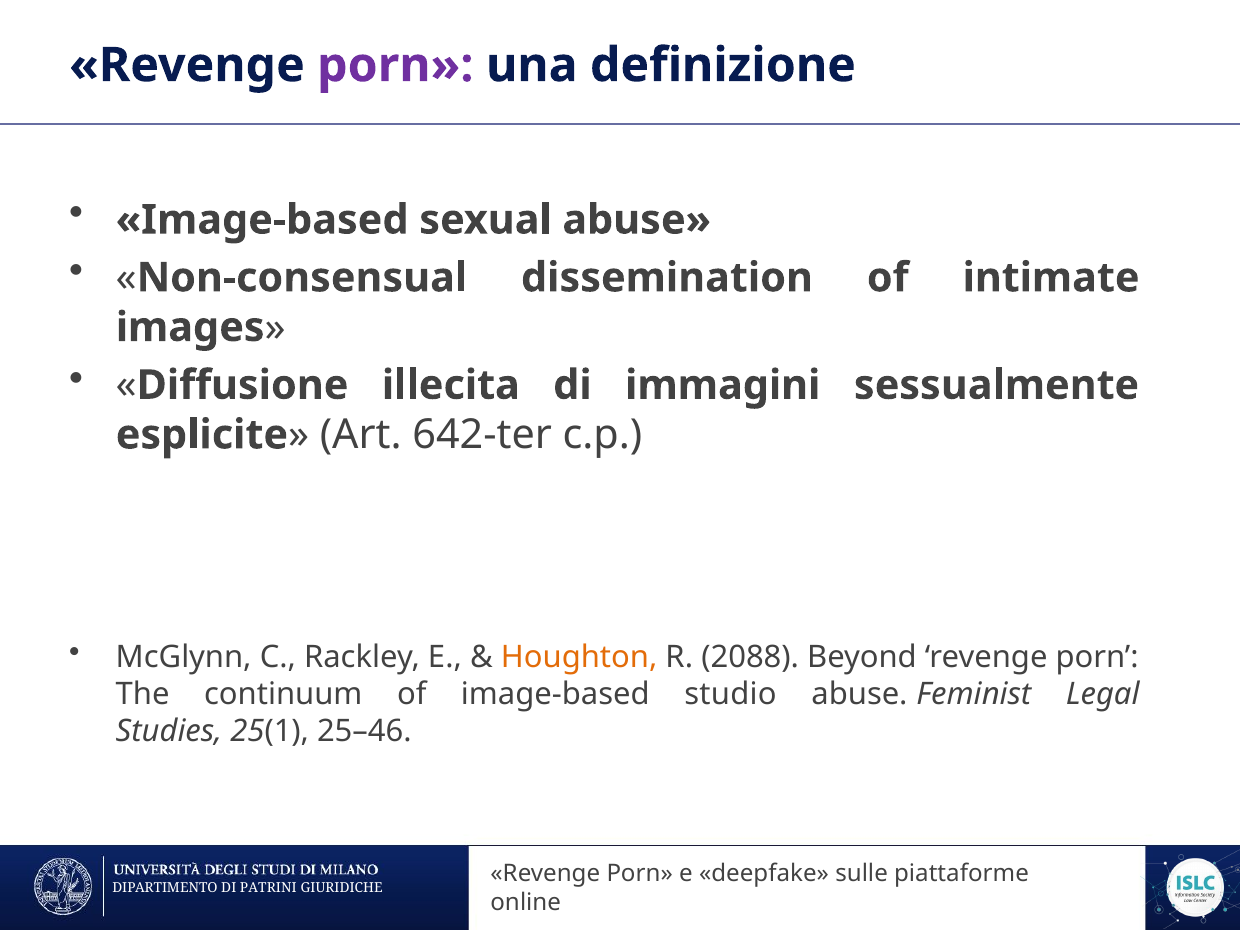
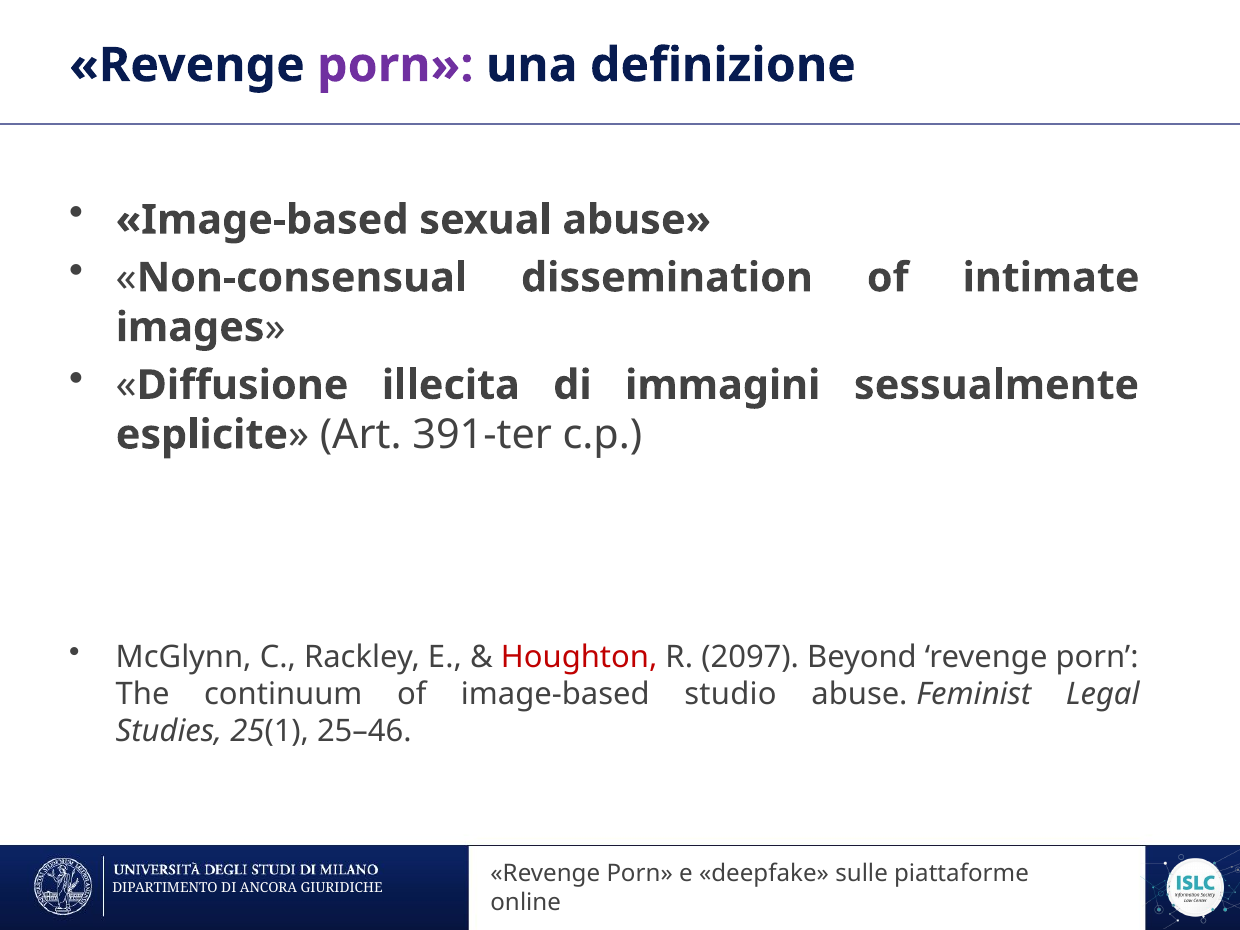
642-ter: 642-ter -> 391-ter (482, 435)
Houghton colour: orange -> red (579, 657)
2088: 2088 -> 2097 (750, 657)
PATRINI: PATRINI -> ANCORA (268, 888)
